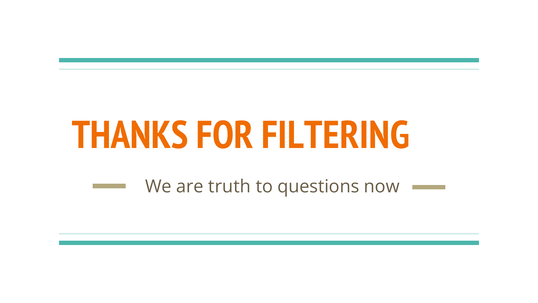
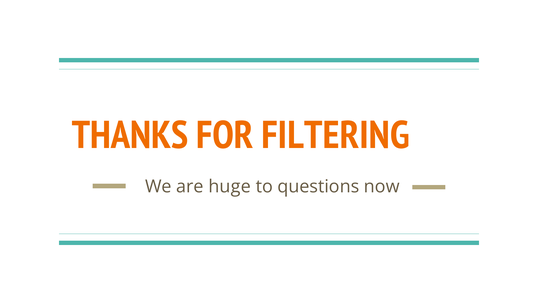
truth: truth -> huge (230, 186)
